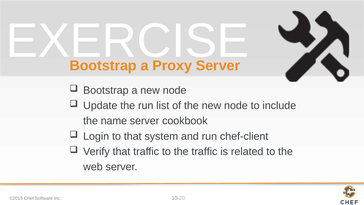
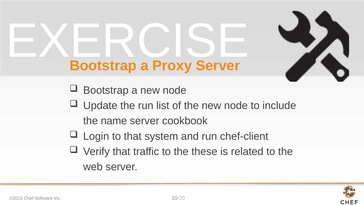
the traffic: traffic -> these (204, 151)
